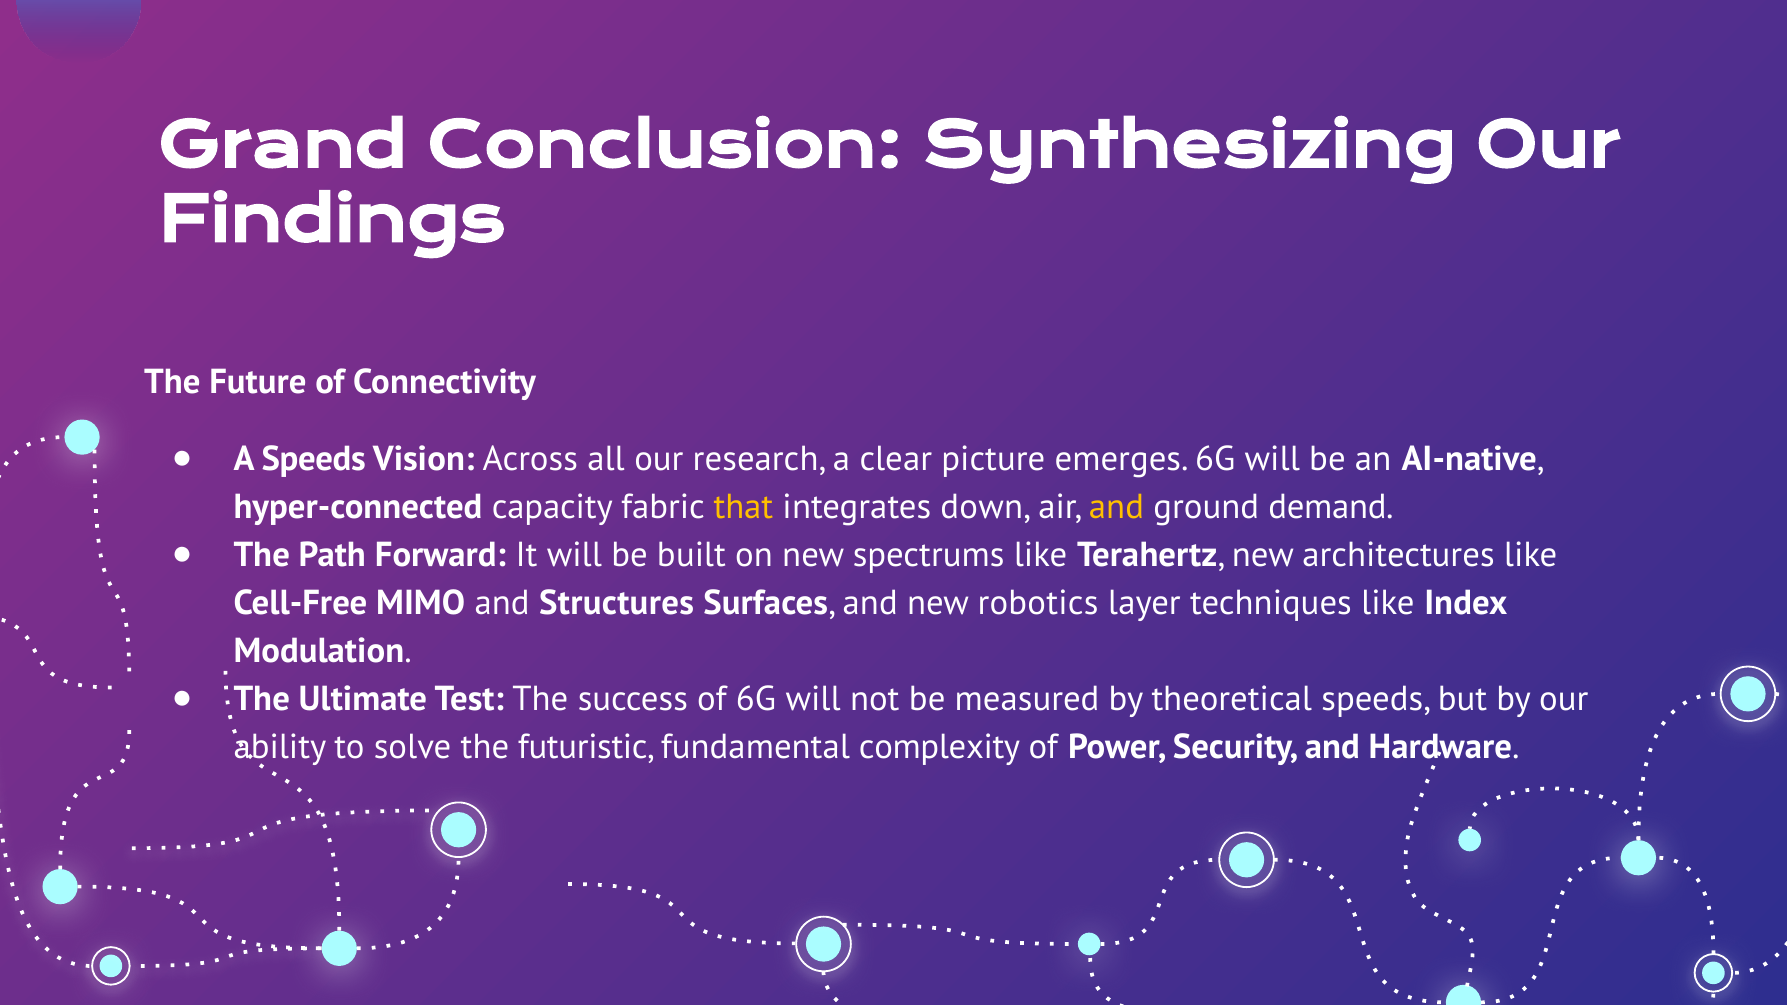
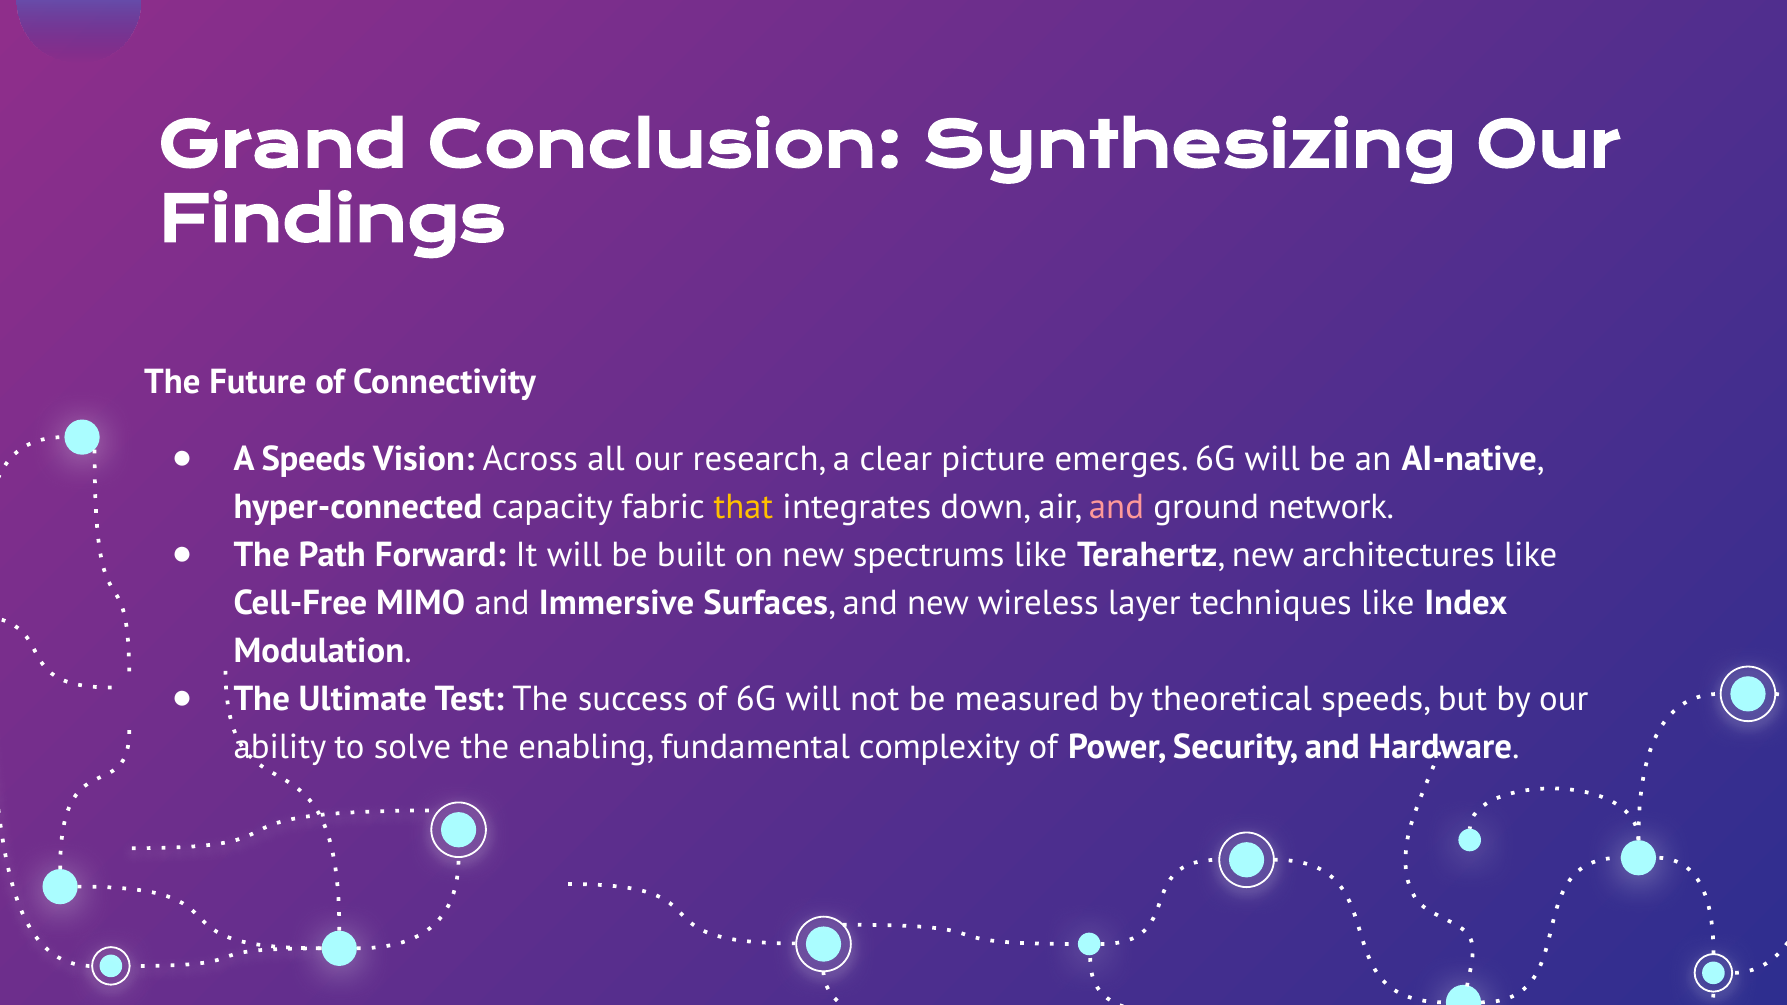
and colour: yellow -> pink (1116, 507)
demand: demand -> network (1331, 507)
Structures: Structures -> Immersive (617, 603)
robotics: robotics -> wireless (1038, 603)
futuristic: futuristic -> enabling (586, 747)
